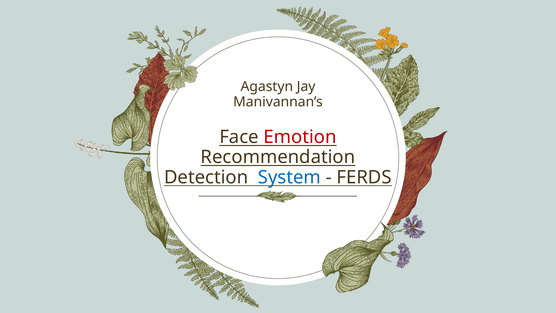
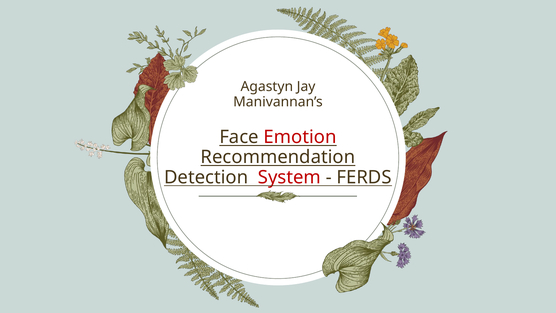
System colour: blue -> red (289, 177)
